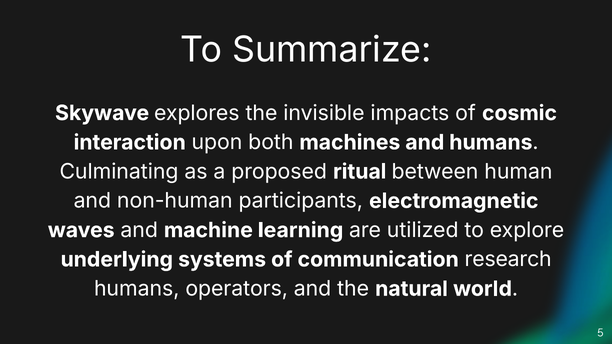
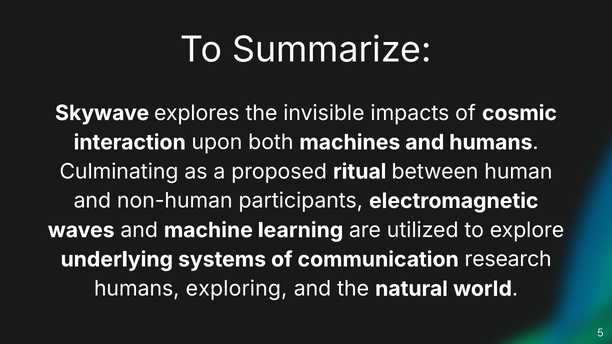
operators: operators -> exploring (237, 289)
